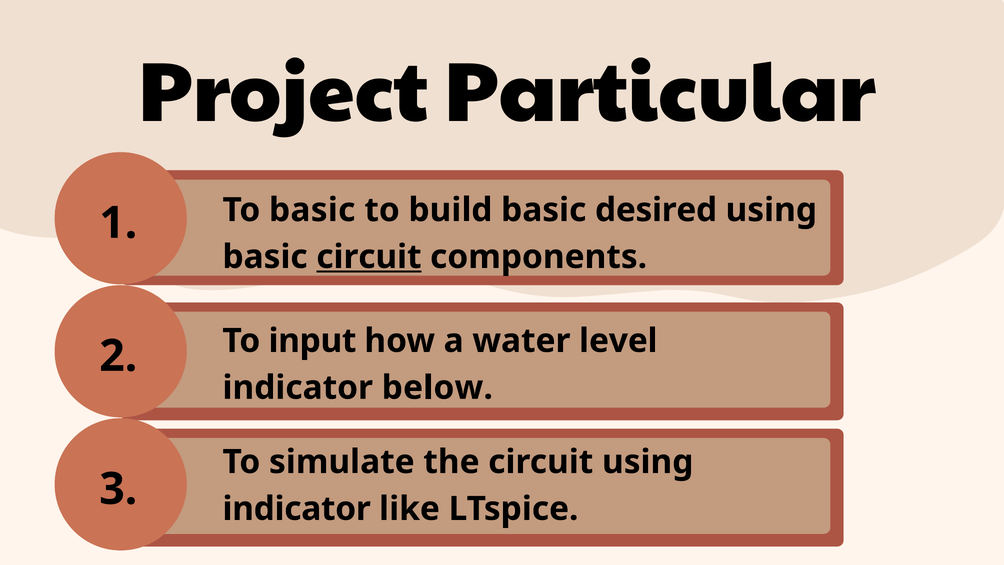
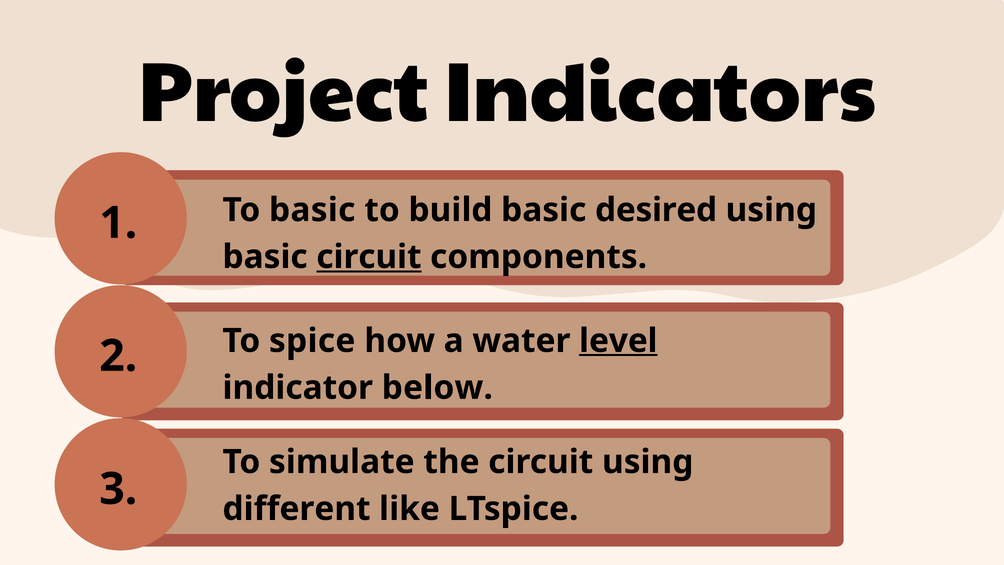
Particular: Particular -> Indicators (661, 93)
input: input -> spice (312, 341)
level underline: none -> present (618, 341)
indicator: indicator -> different (297, 509)
